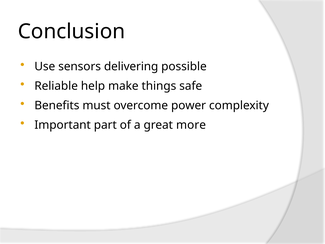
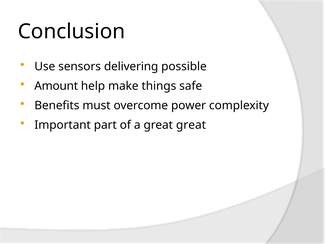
Reliable: Reliable -> Amount (56, 86)
great more: more -> great (191, 125)
